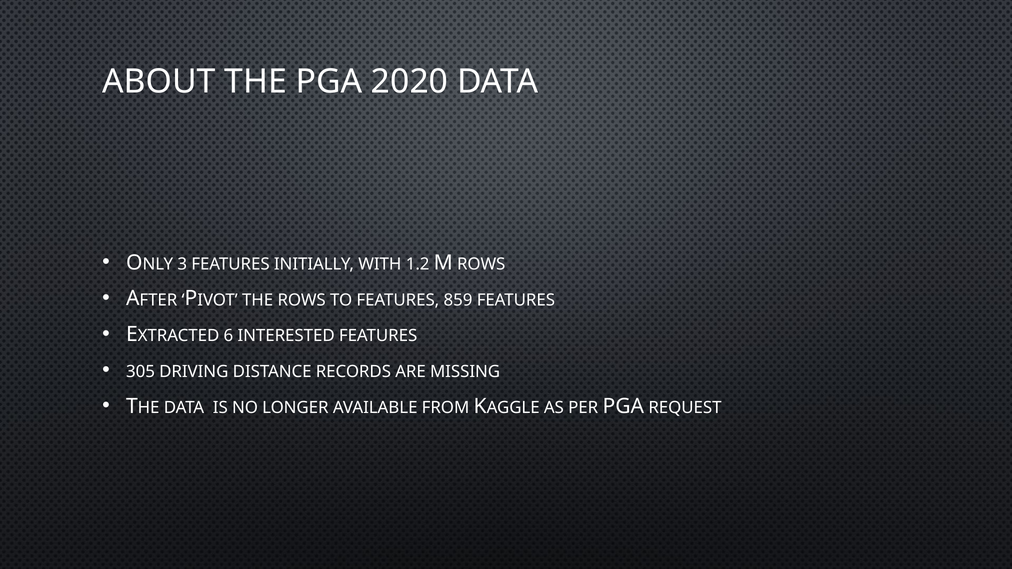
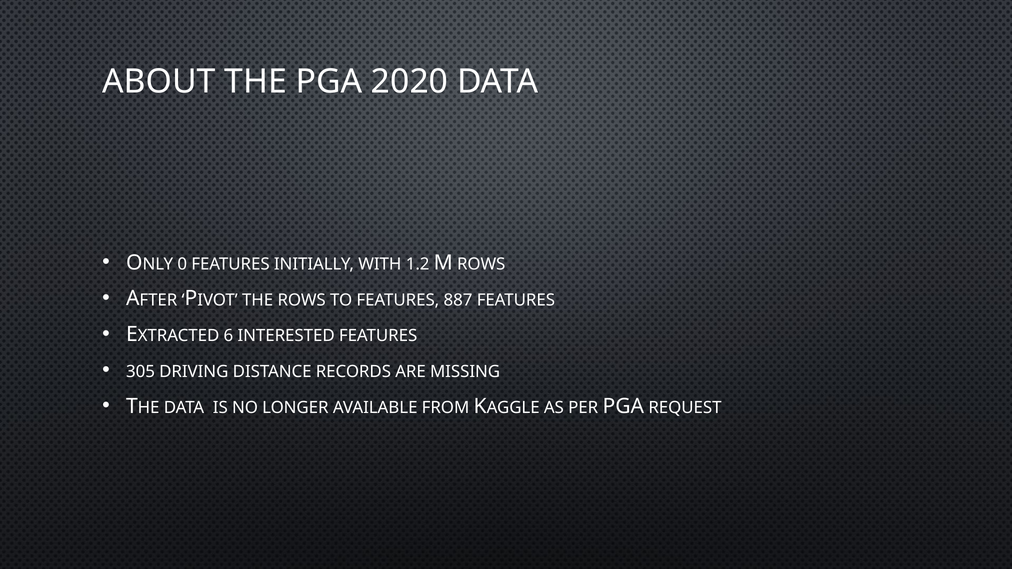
3: 3 -> 0 (182, 264)
859: 859 -> 887 (458, 300)
